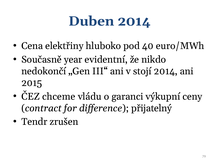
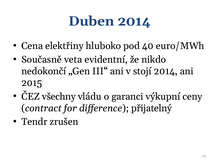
year: year -> veta (73, 60)
chceme: chceme -> všechny (59, 97)
